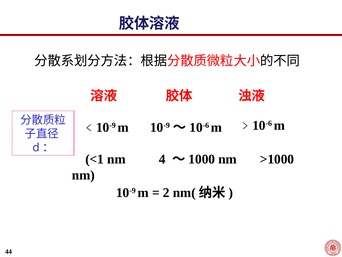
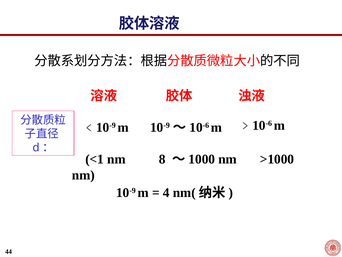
4: 4 -> 8 (162, 159)
2: 2 -> 4 (166, 192)
